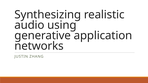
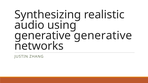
generative application: application -> generative (103, 36)
